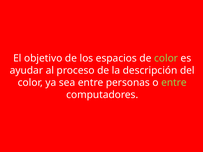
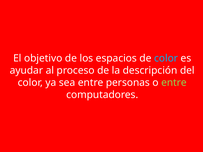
color colour: light green -> light blue (166, 58)
